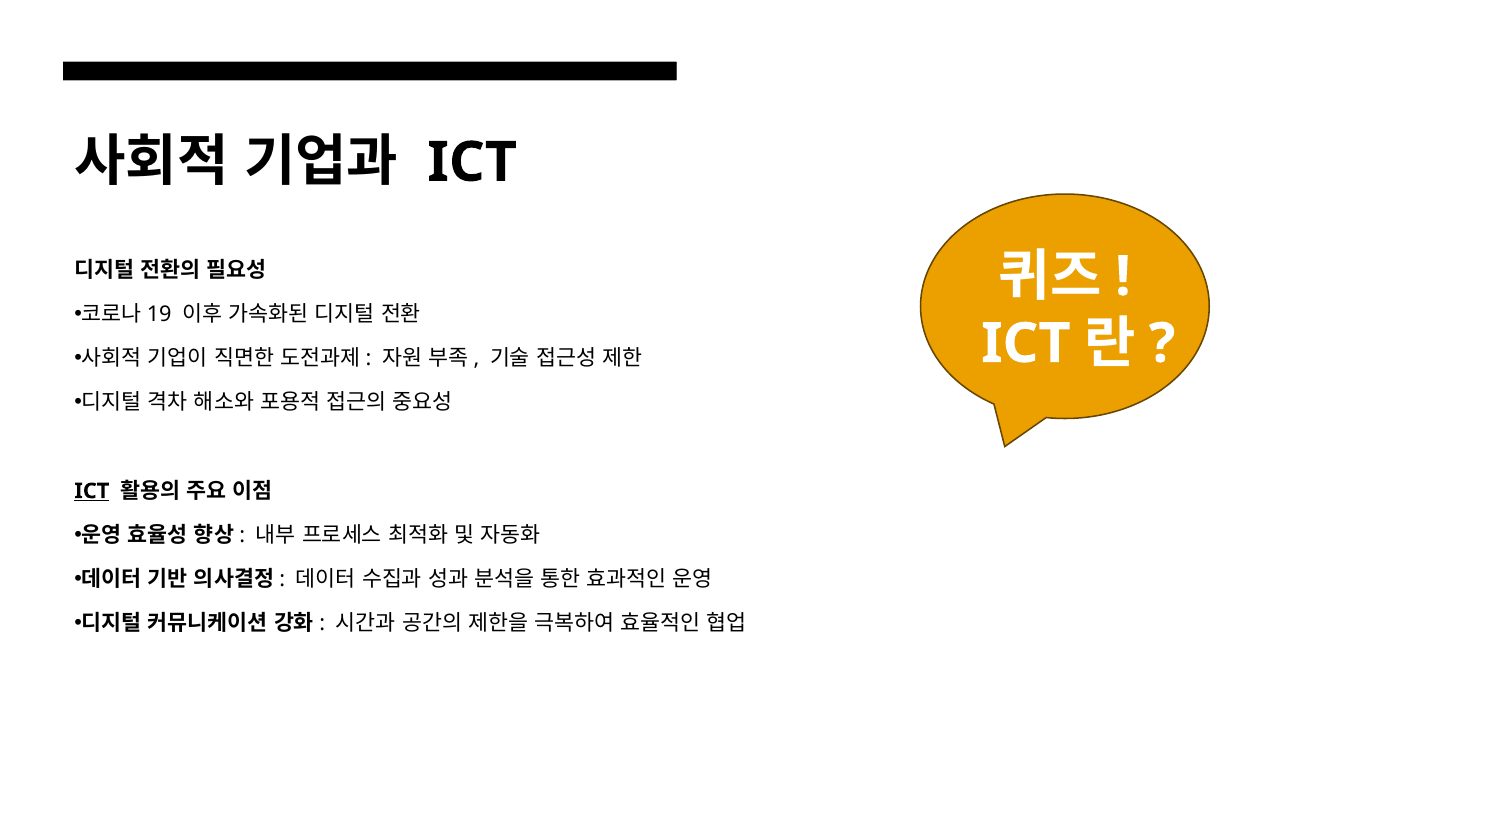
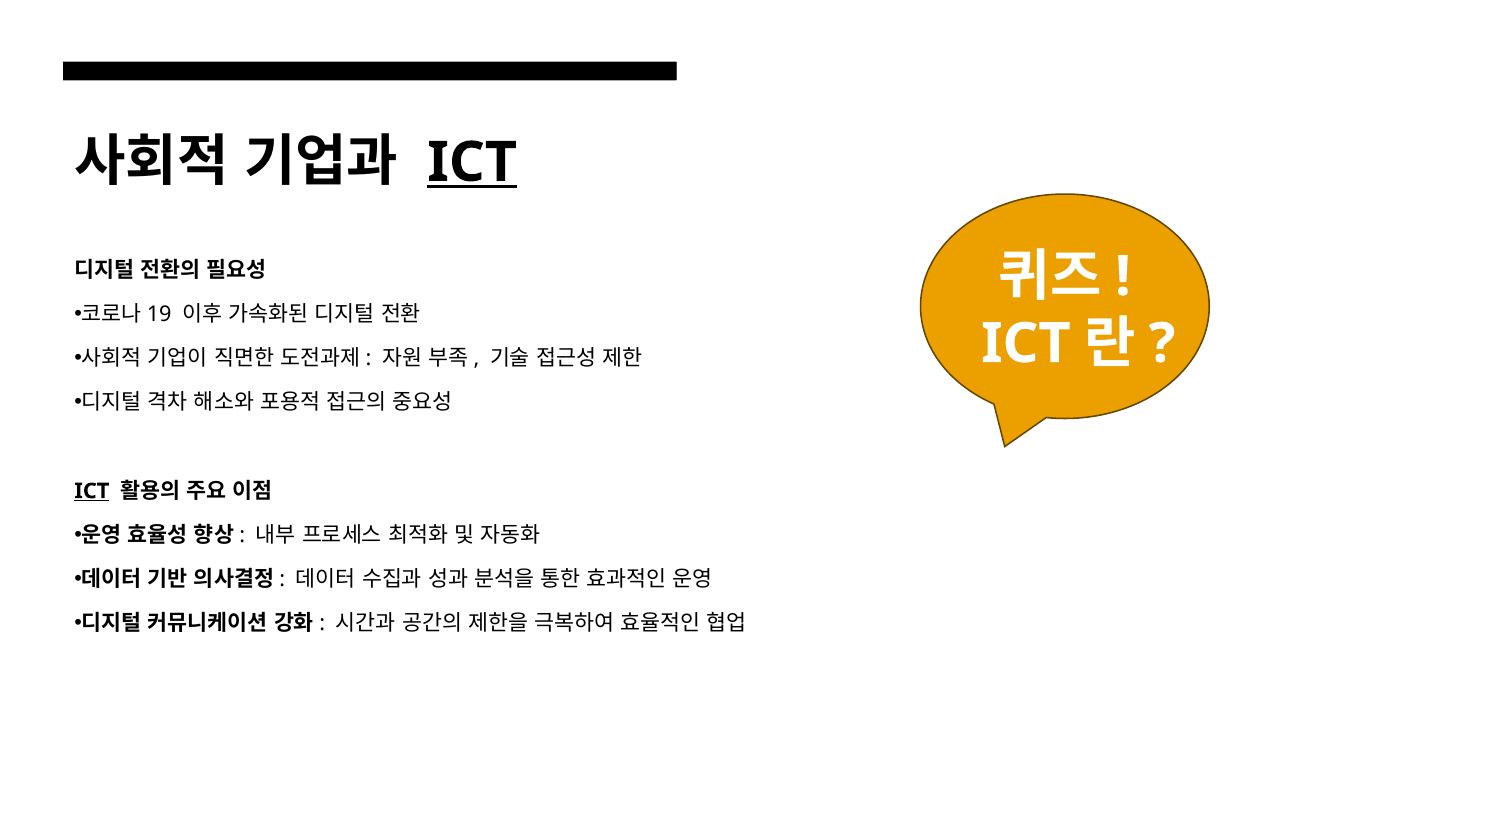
ICT underline: none -> present (472, 162)
